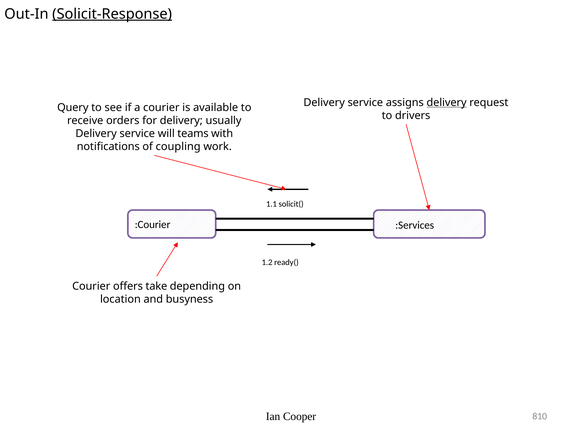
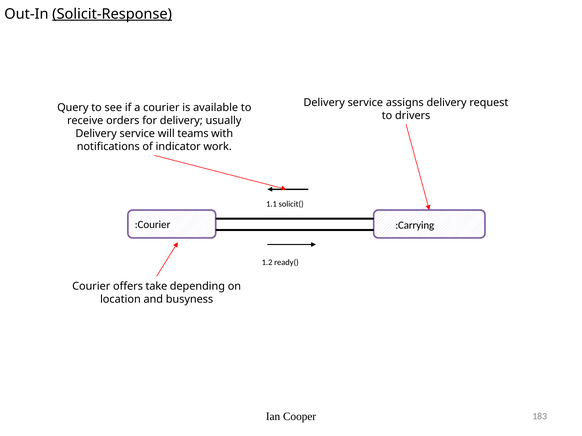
delivery underline: present -> none (447, 103)
coupling: coupling -> indicator (178, 147)
:Services: :Services -> :Carrying (415, 226)
810: 810 -> 183 (540, 417)
